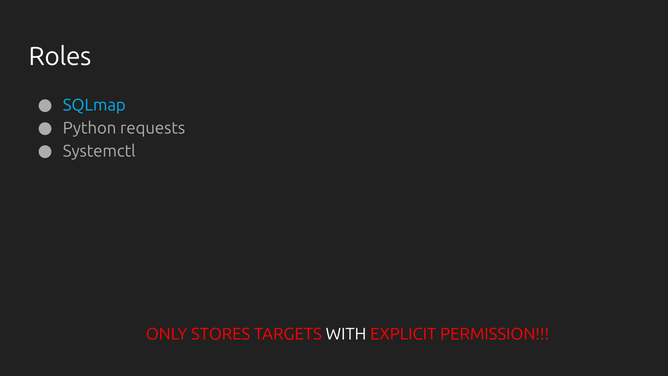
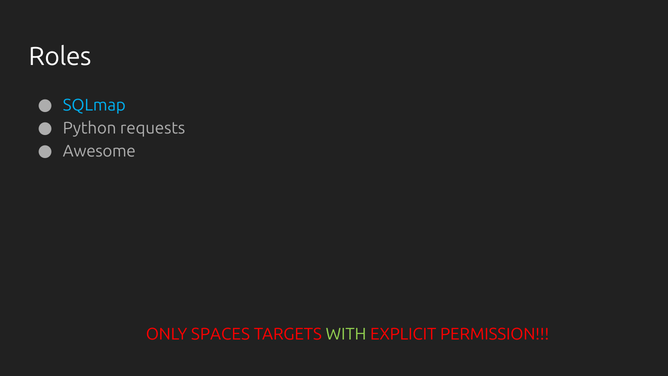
Systemctl: Systemctl -> Awesome (99, 151)
STORES: STORES -> SPACES (220, 334)
WITH colour: white -> light green (346, 334)
